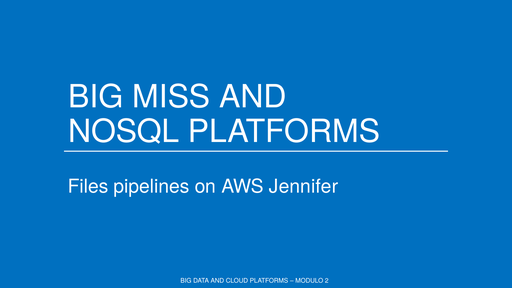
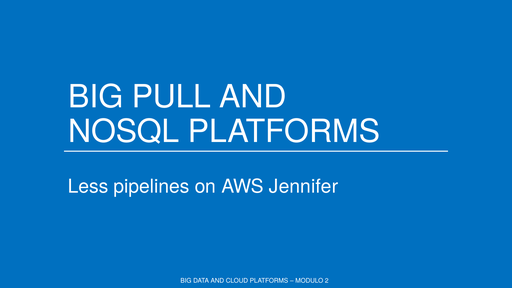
MISS: MISS -> PULL (171, 97)
Files: Files -> Less (88, 186)
